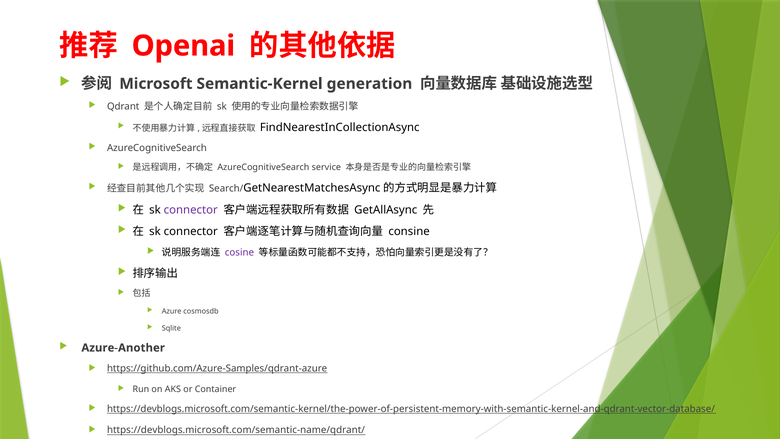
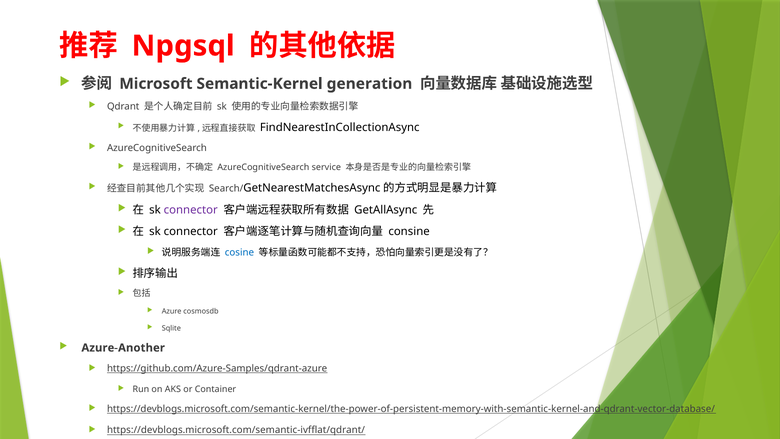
Openai: Openai -> Npgsql (183, 46)
cosine colour: purple -> blue (239, 252)
https://devblogs.microsoft.com/semantic-name/qdrant/: https://devblogs.microsoft.com/semantic-name/qdrant/ -> https://devblogs.microsoft.com/semantic-ivfflat/qdrant/ (236, 430)
